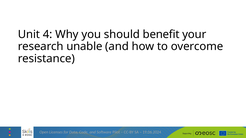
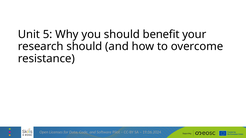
4: 4 -> 5 (48, 34)
research unable: unable -> should (84, 47)
